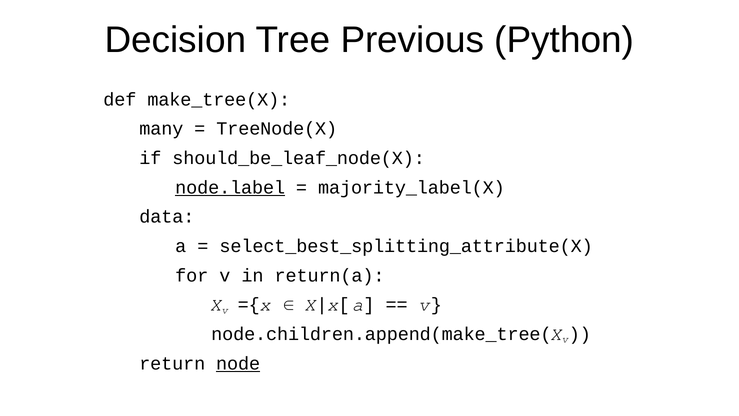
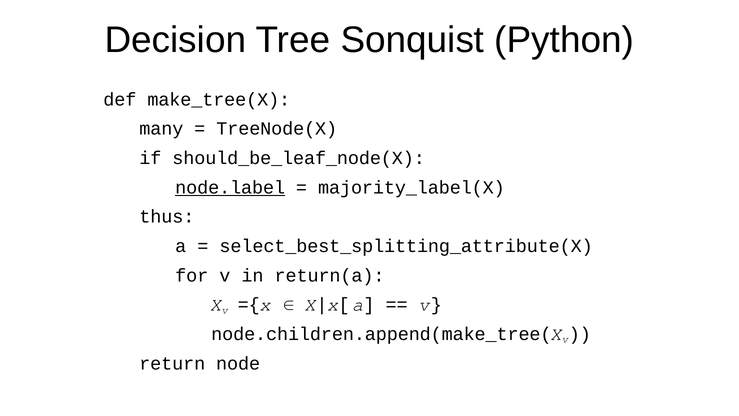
Previous: Previous -> Sonquist (412, 40)
data: data -> thus (167, 217)
node underline: present -> none (238, 363)
